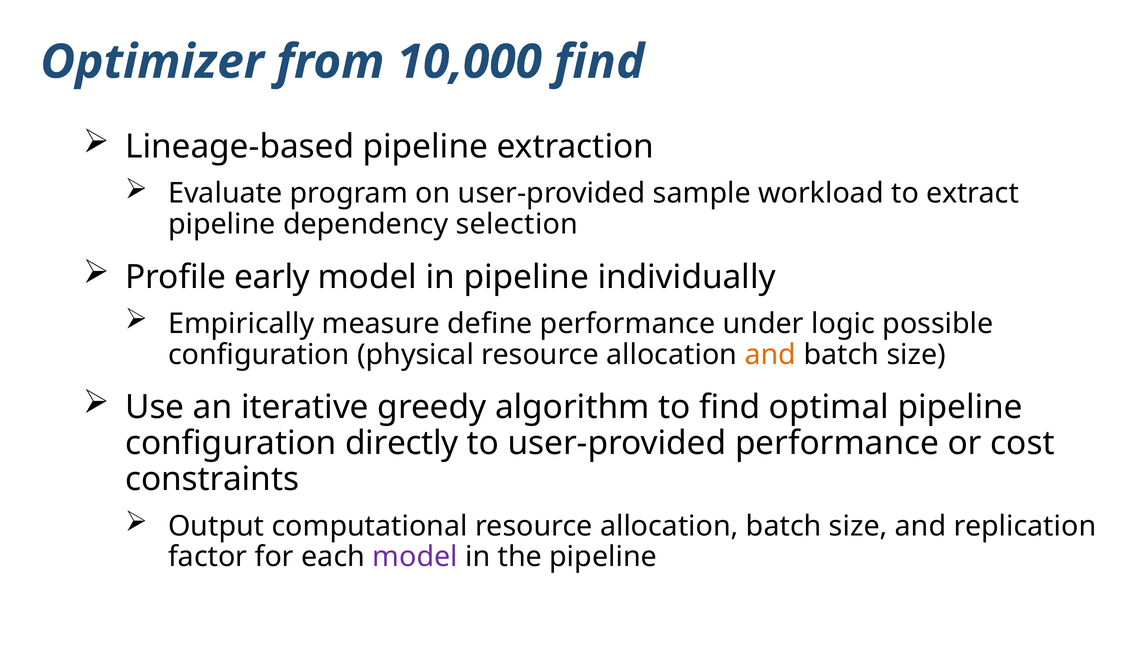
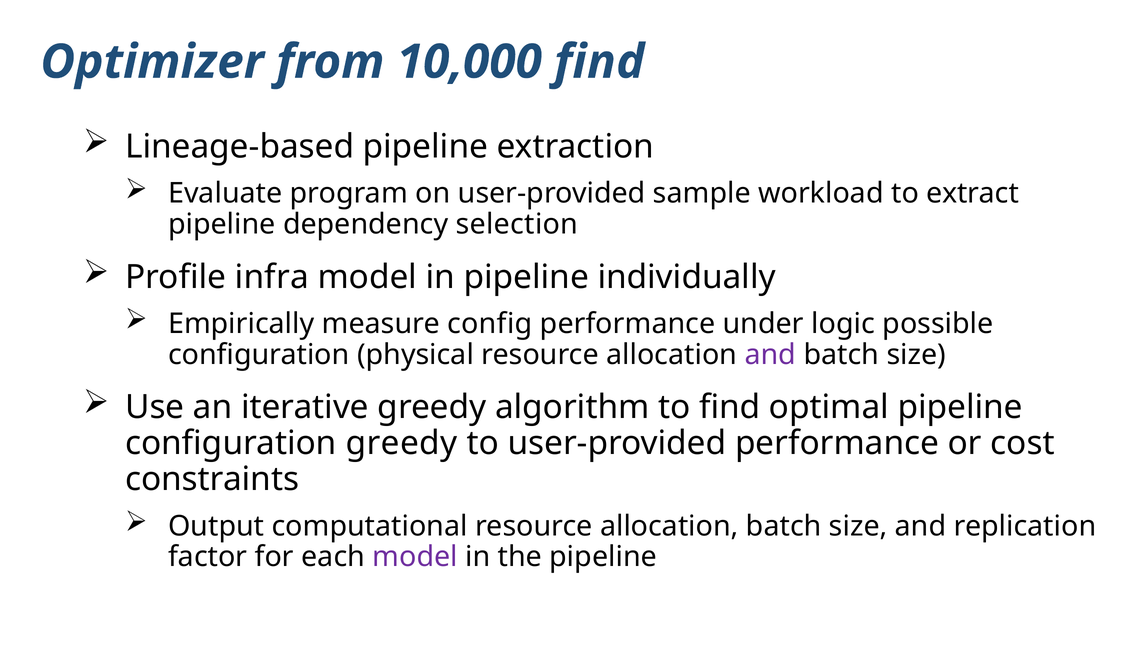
early: early -> infra (272, 277)
define: define -> config (490, 324)
and colour: orange -> purple (770, 355)
configuration directly: directly -> greedy (402, 443)
